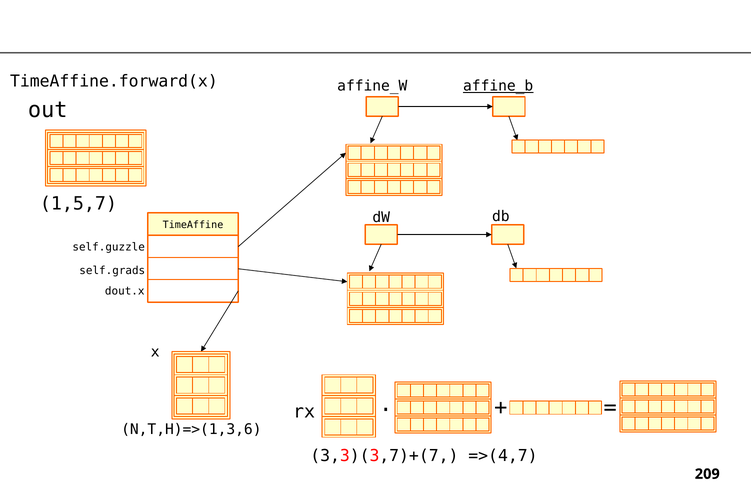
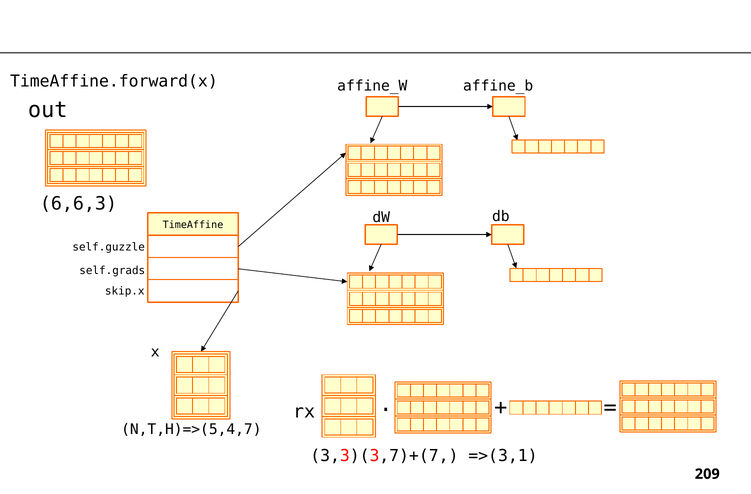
affine_b underline: present -> none (498, 86)
1,5,7: 1,5,7 -> 6,6,3 (78, 203)
dout.x: dout.x -> skip.x (125, 291)
N,T,H)=>(1,3,6: N,T,H)=>(1,3,6 -> N,T,H)=>(5,4,7 (191, 429)
=>(4,7: =>(4,7 -> =>(3,1 (503, 455)
